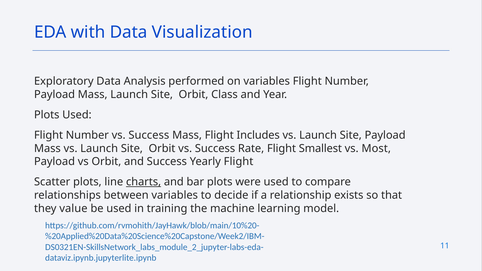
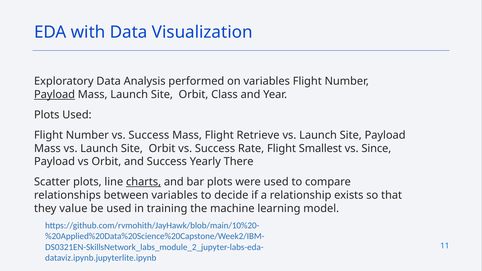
Payload underline: none -> present (55, 95)
Includes: Includes -> Retrieve (258, 135)
Most: Most -> Since (376, 148)
Yearly Flight: Flight -> There (239, 162)
